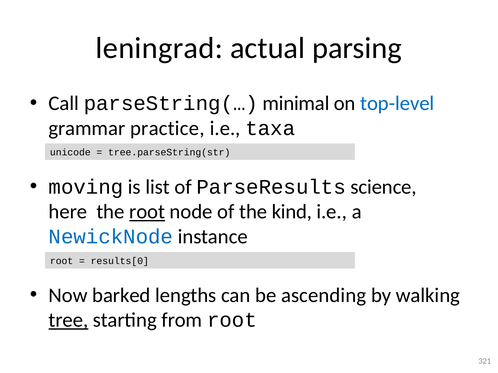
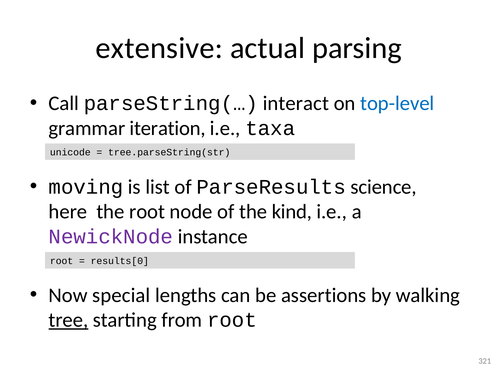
leningrad: leningrad -> extensive (159, 48)
minimal: minimal -> interact (296, 104)
practice: practice -> iteration (168, 128)
root underline: present -> none (147, 212)
NewickNode colour: blue -> purple (111, 237)
barked: barked -> special (121, 296)
ascending: ascending -> assertions (324, 296)
